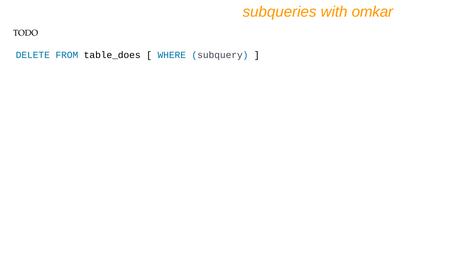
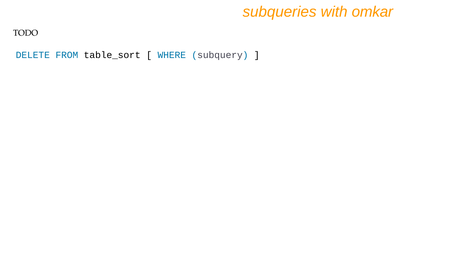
table_does: table_does -> table_sort (112, 55)
